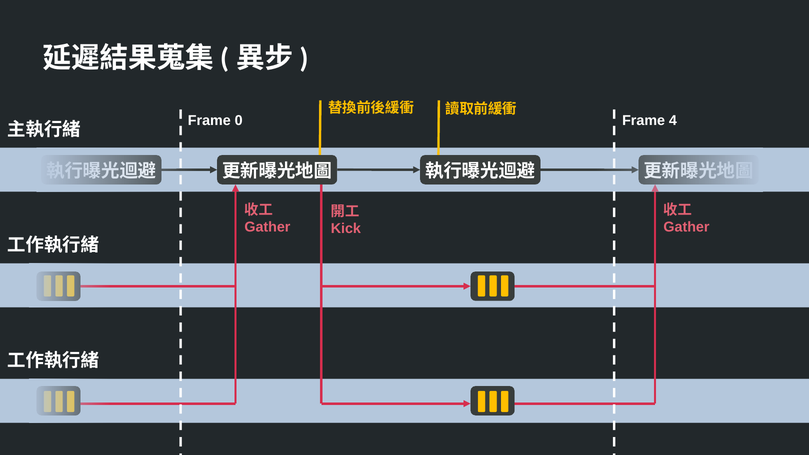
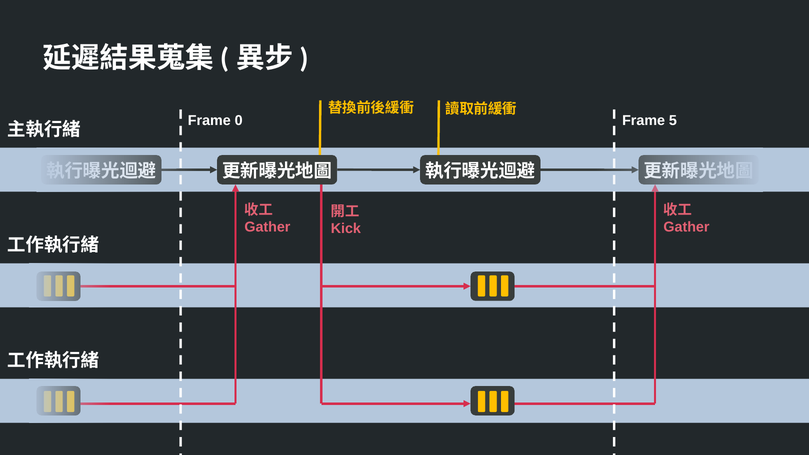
4: 4 -> 5 (673, 120)
